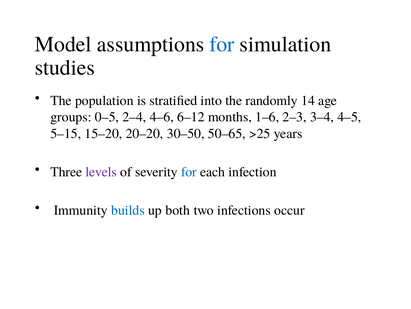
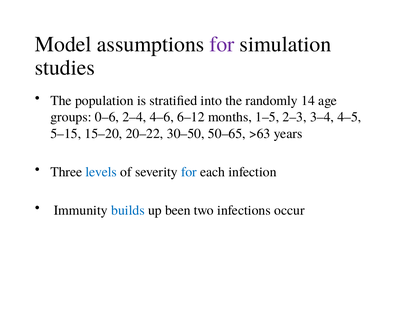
for colour: blue -> purple (222, 44)
0–5: 0–5 -> 0–6 (107, 117)
1–6: 1–6 -> 1–5 (267, 117)
20–20: 20–20 -> 20–22 (145, 133)
>25: >25 -> >63 (260, 133)
levels colour: purple -> blue (101, 172)
both: both -> been (178, 210)
